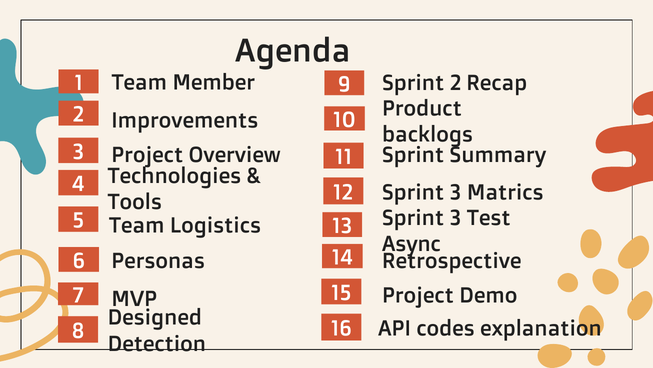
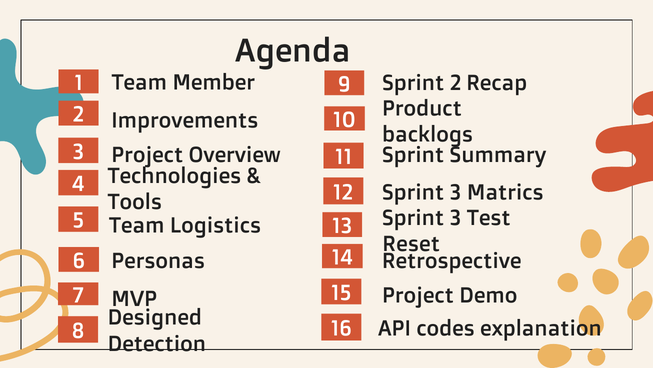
Async: Async -> Reset (411, 244)
